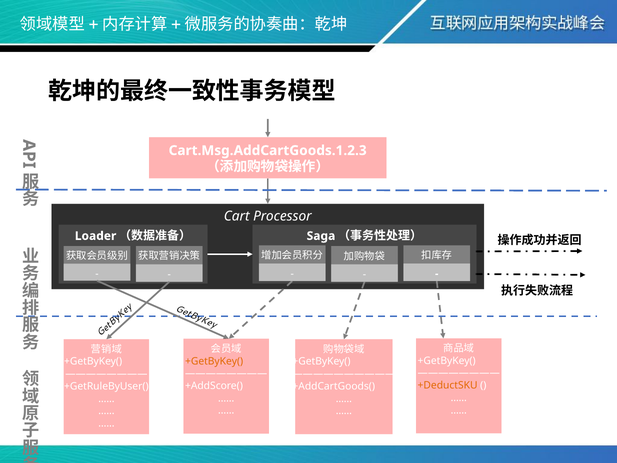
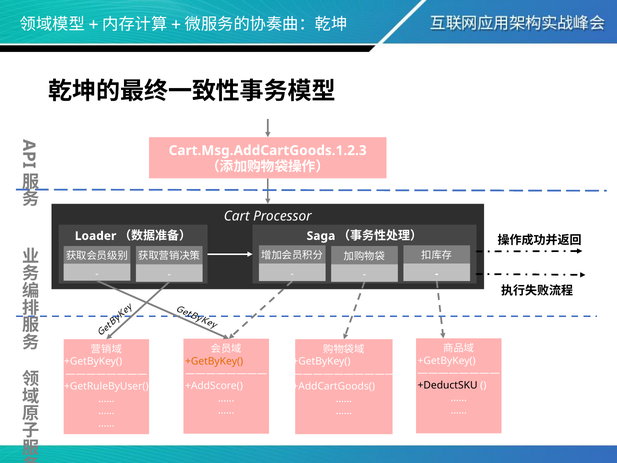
+DeductSKU colour: orange -> black (448, 385)
